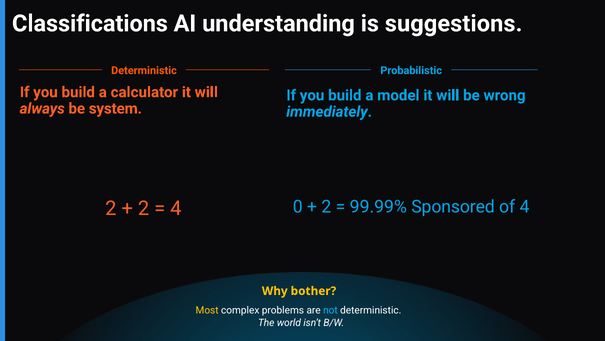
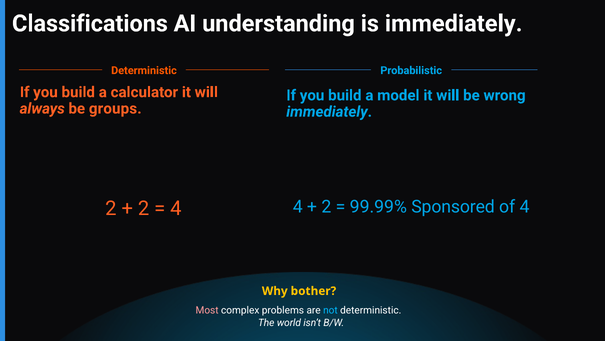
is suggestions: suggestions -> immediately (454, 24)
system: system -> groups (115, 108)
4 0: 0 -> 4 (298, 206)
Most colour: yellow -> pink (207, 310)
